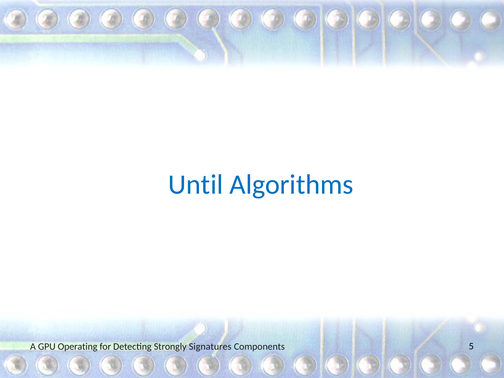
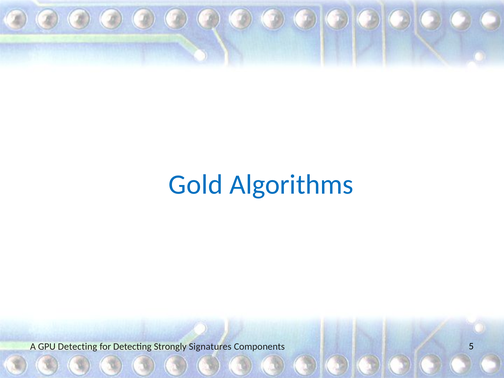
Until: Until -> Gold (196, 185)
GPU Operating: Operating -> Detecting (78, 346)
